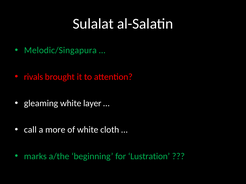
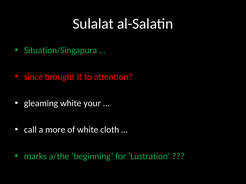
Melodic/Singapura: Melodic/Singapura -> Situation/Singapura (60, 50)
rivals: rivals -> since (33, 77)
layer: layer -> your (92, 104)
